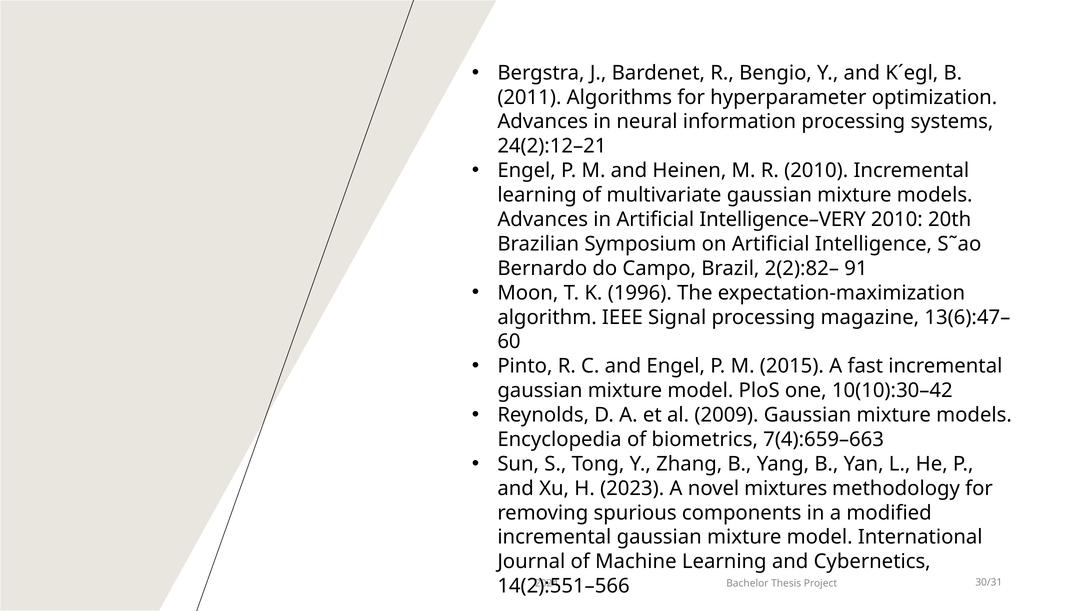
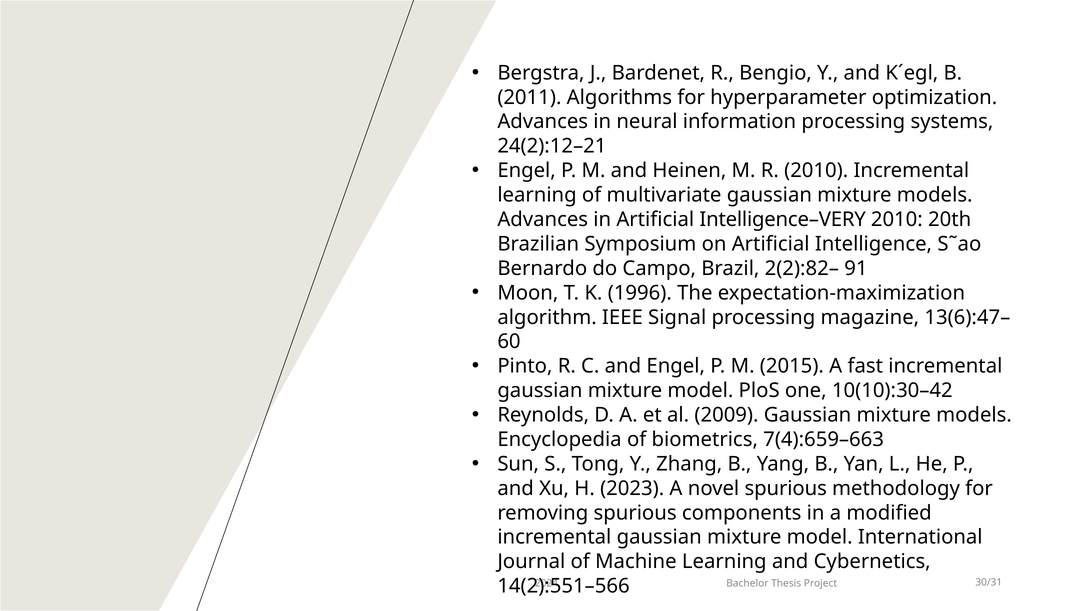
novel mixtures: mixtures -> spurious (786, 488)
